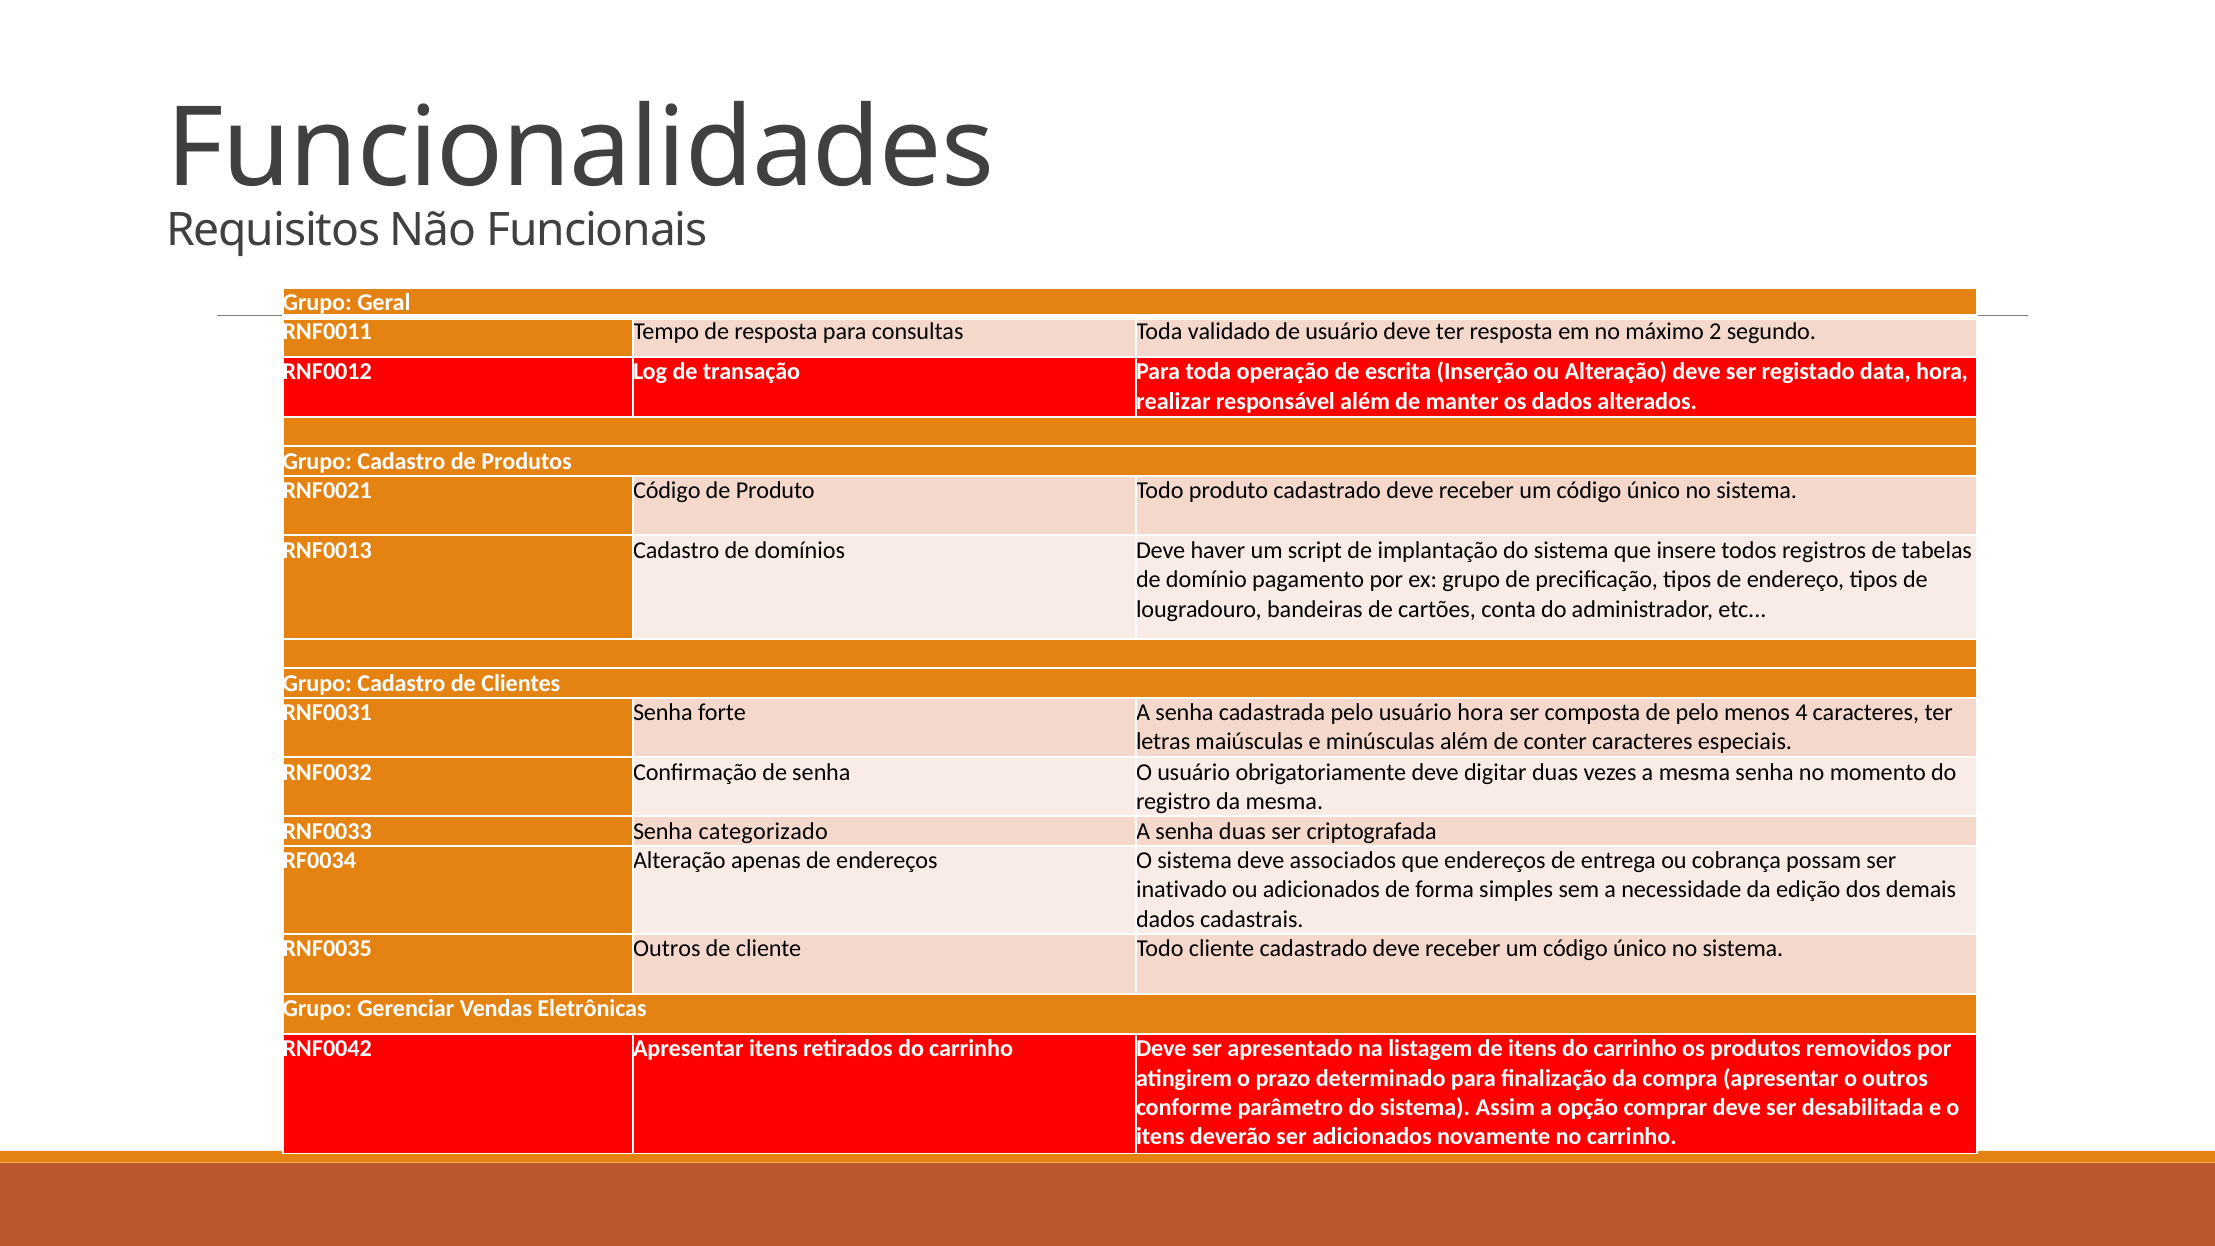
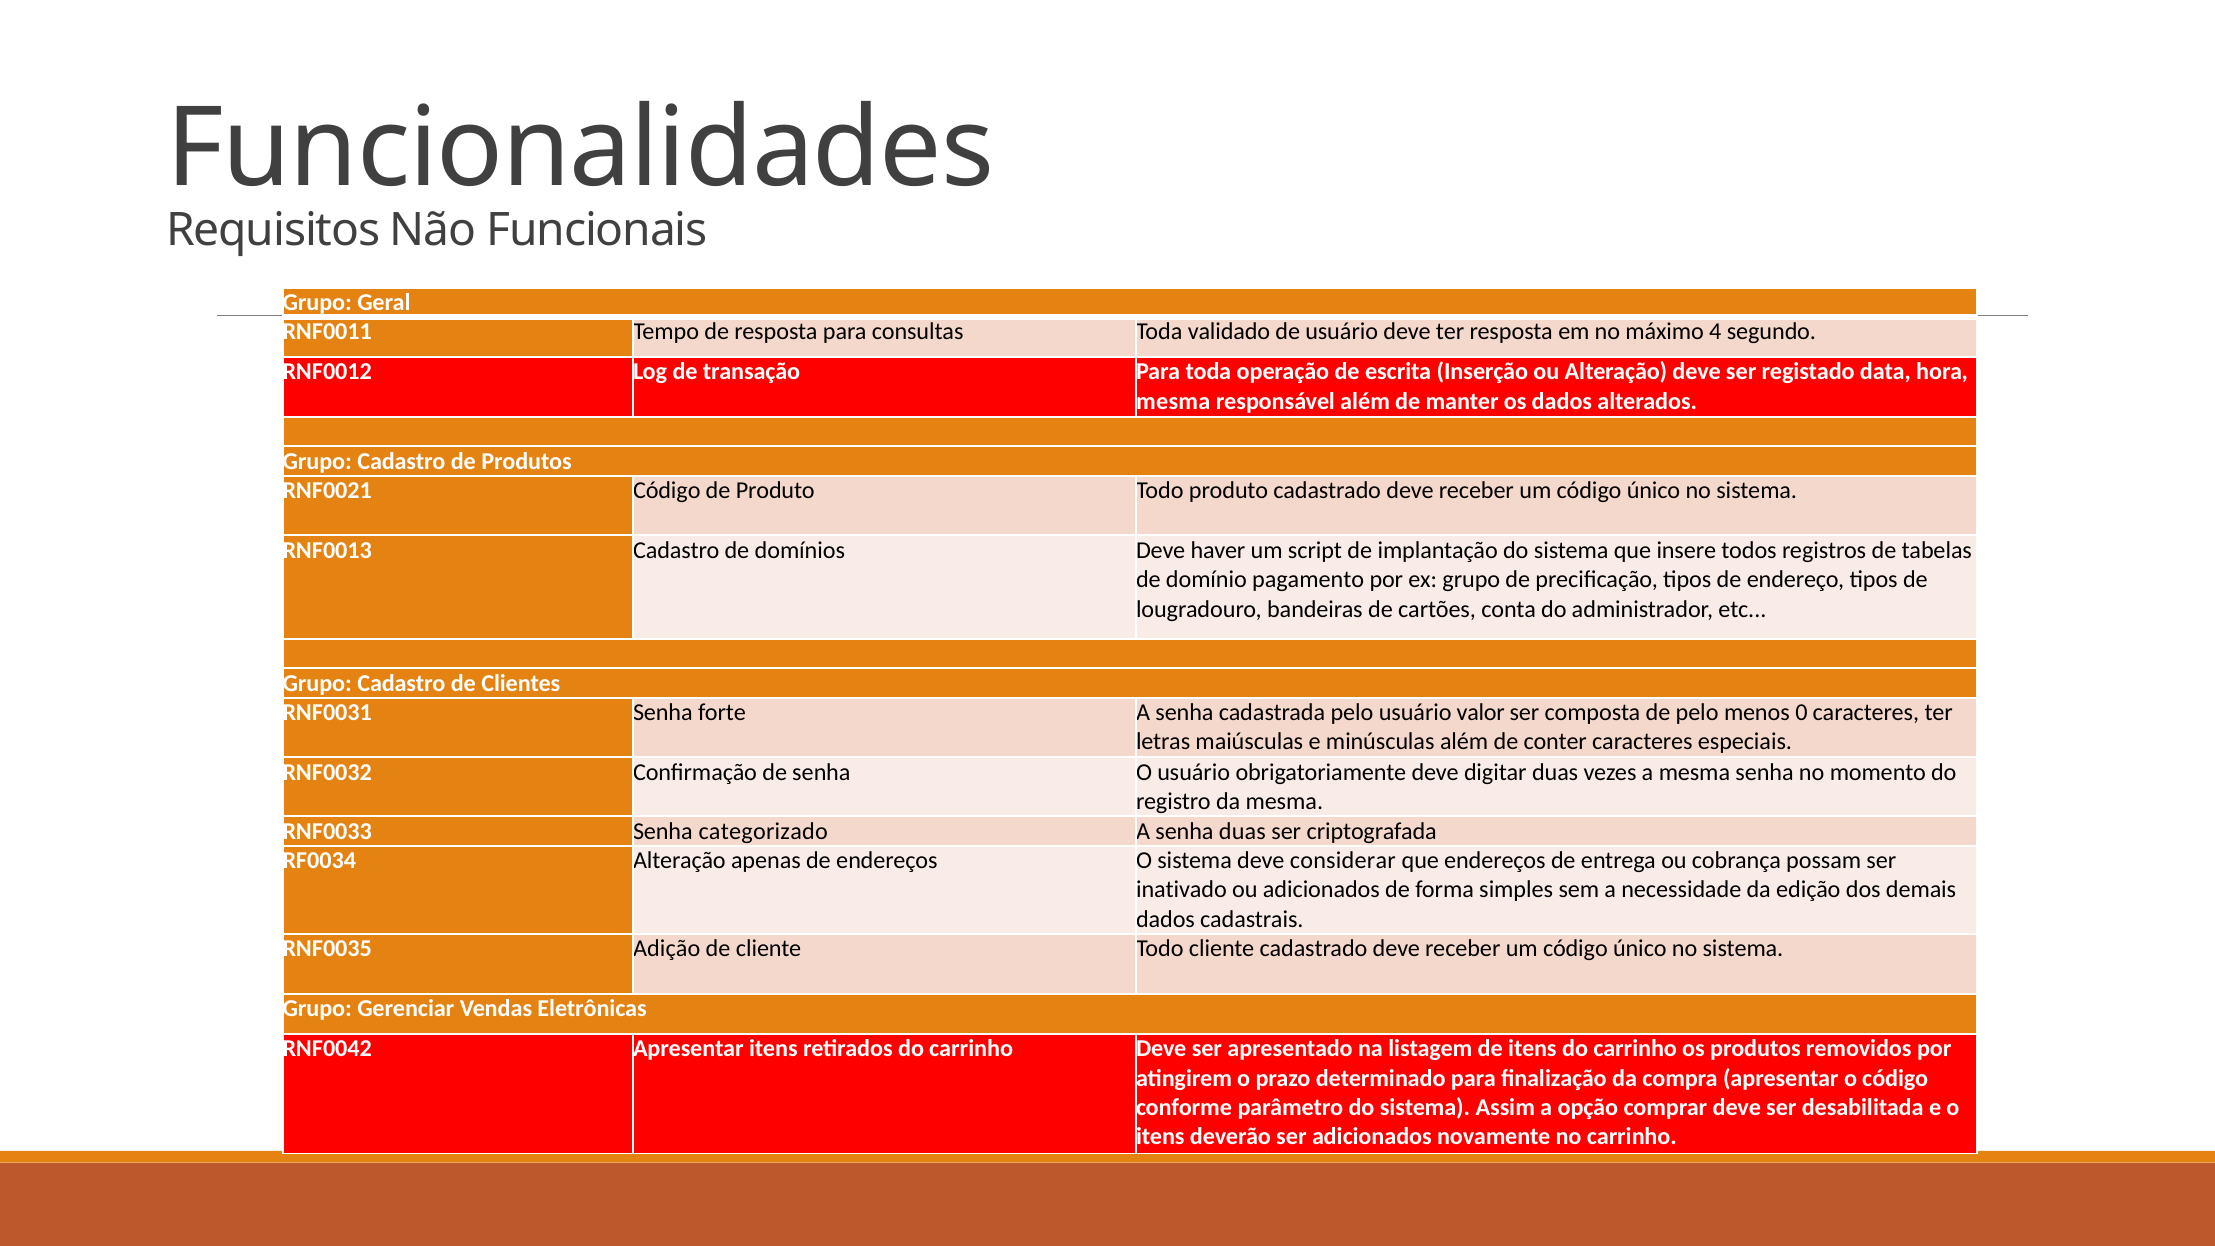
2: 2 -> 4 (1715, 332)
realizar: realizar -> mesma (1173, 401)
usuário hora: hora -> valor (1481, 712)
4: 4 -> 0 (1801, 712)
associados: associados -> considerar (1343, 861)
RNF0035 Outros: Outros -> Adição (667, 949)
o outros: outros -> código (1895, 1078)
